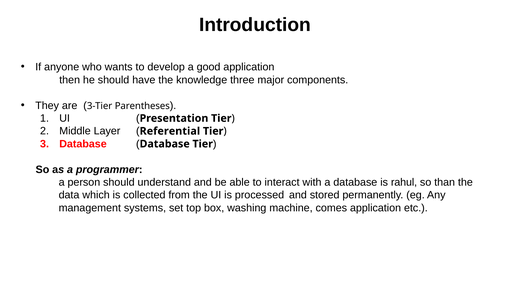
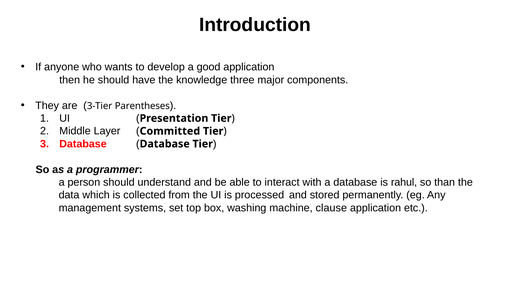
Referential: Referential -> Committed (170, 131)
comes: comes -> clause (331, 208)
